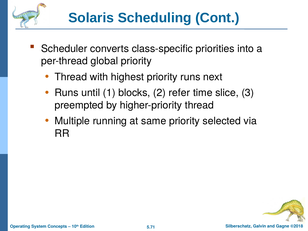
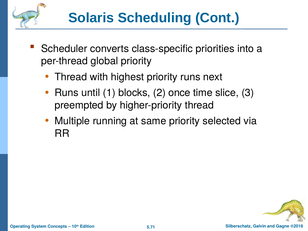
refer: refer -> once (179, 93)
